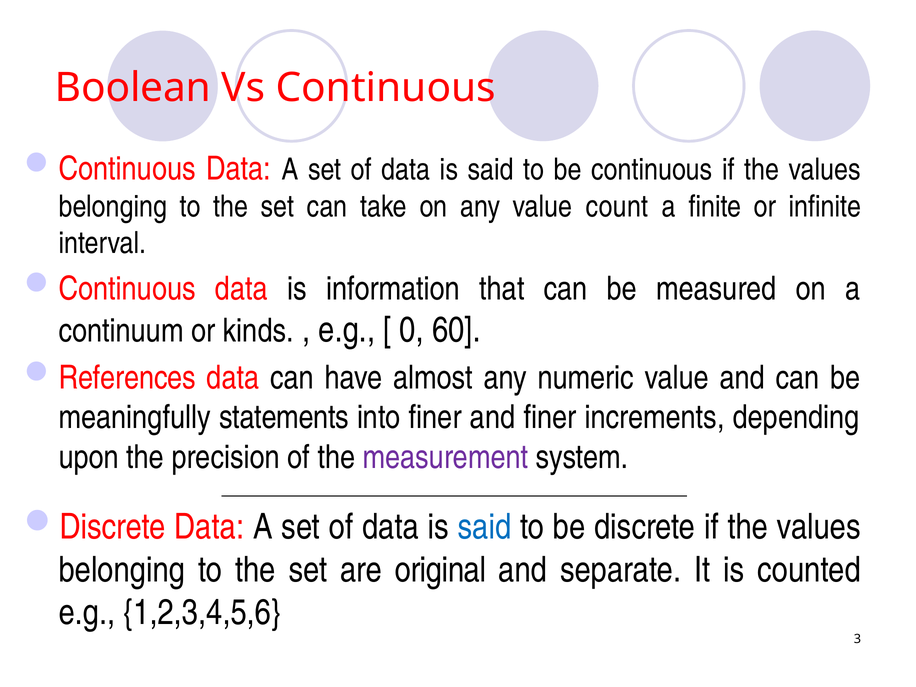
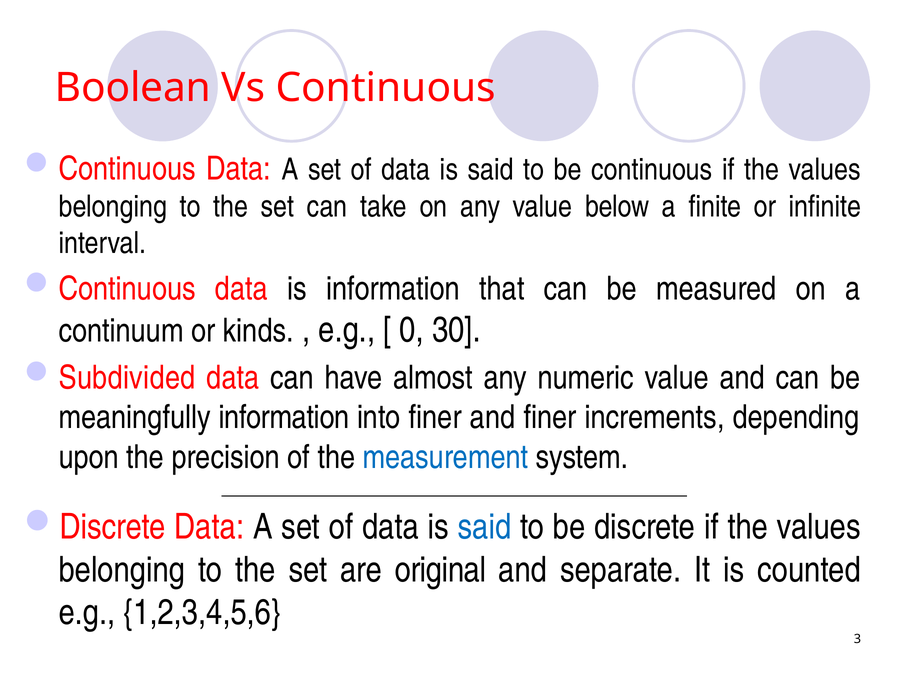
count: count -> below (617, 207)
60: 60 -> 30 (456, 330)
References: References -> Subdivided (127, 378)
meaningfully statements: statements -> information (284, 417)
measurement colour: purple -> blue (446, 457)
